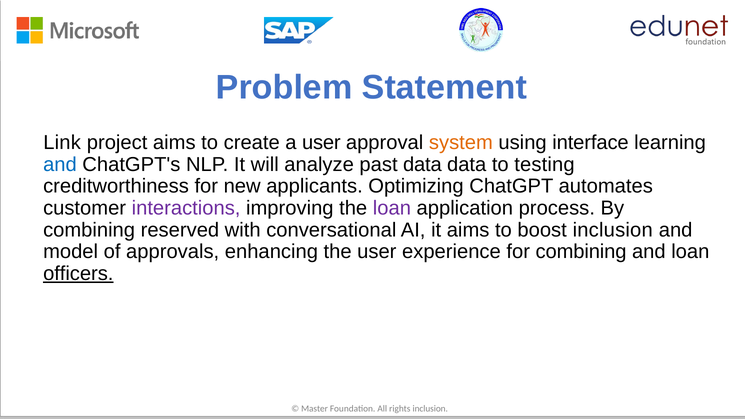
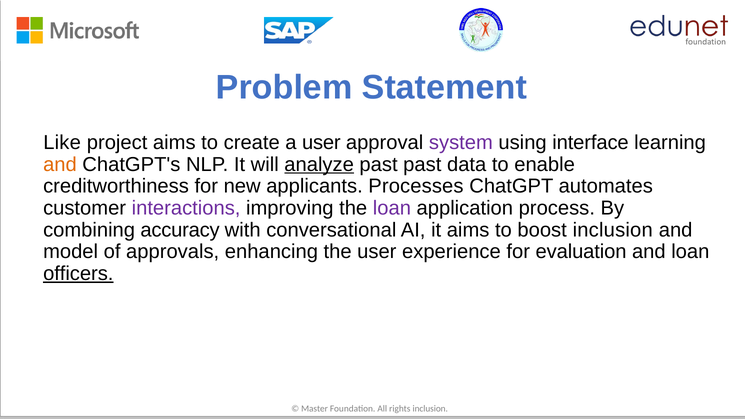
Link: Link -> Like (62, 143)
system colour: orange -> purple (461, 143)
and colour: blue -> orange (60, 164)
analyze underline: none -> present (319, 164)
past data: data -> past (422, 164)
testing: testing -> enable (545, 164)
Optimizing: Optimizing -> Processes (416, 186)
reserved: reserved -> accuracy (180, 230)
for combining: combining -> evaluation (581, 252)
